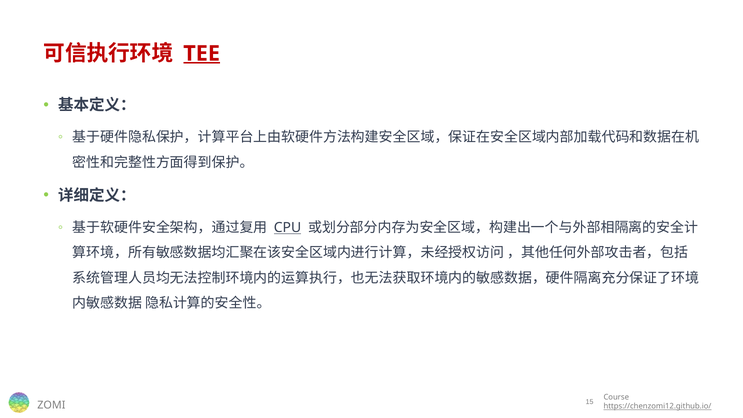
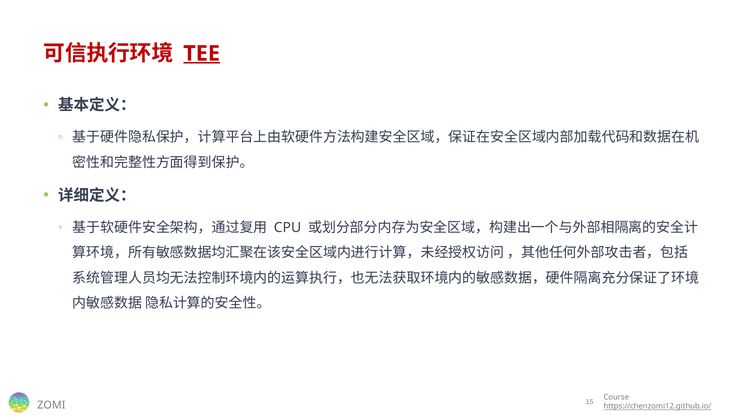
CPU underline: present -> none (288, 228)
